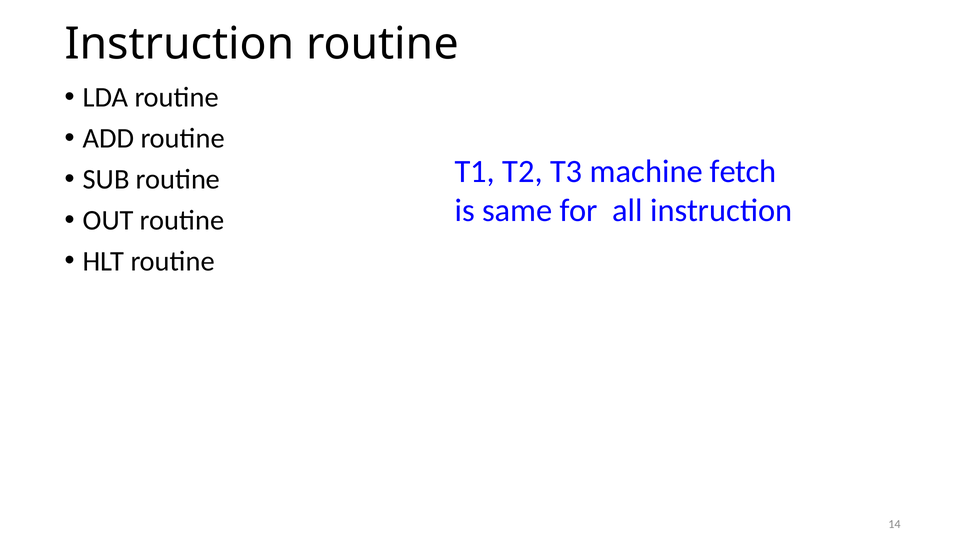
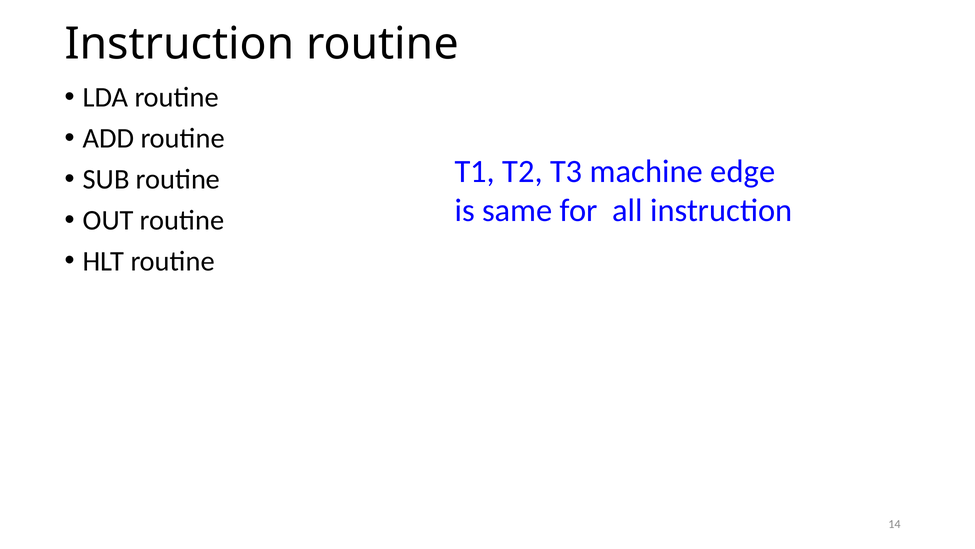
fetch: fetch -> edge (743, 171)
